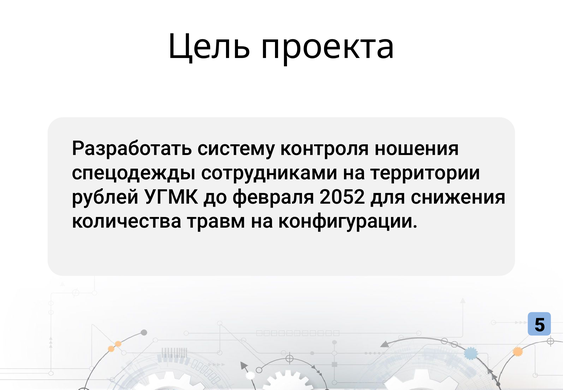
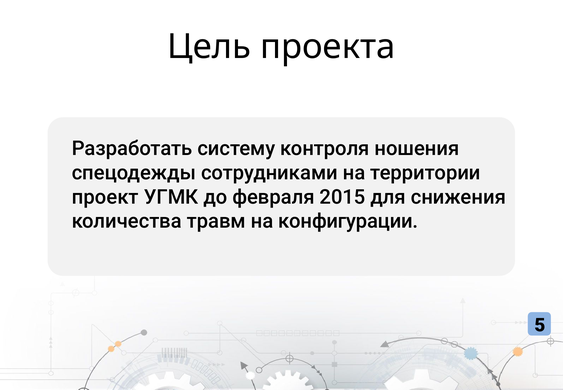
рублей: рублей -> проект (105, 197)
2052: 2052 -> 2015 (342, 197)
